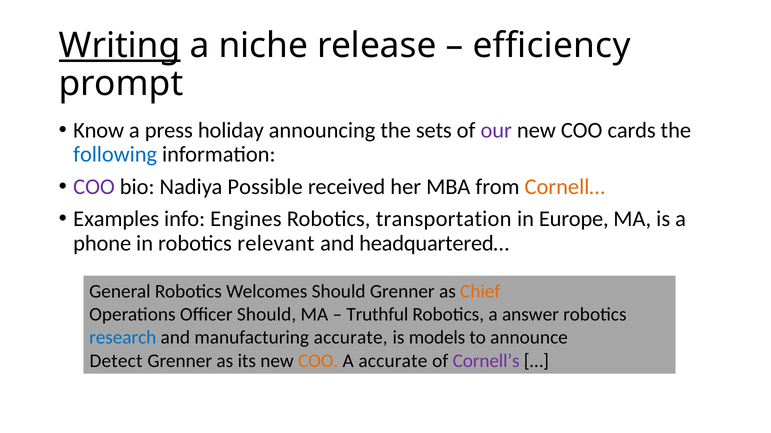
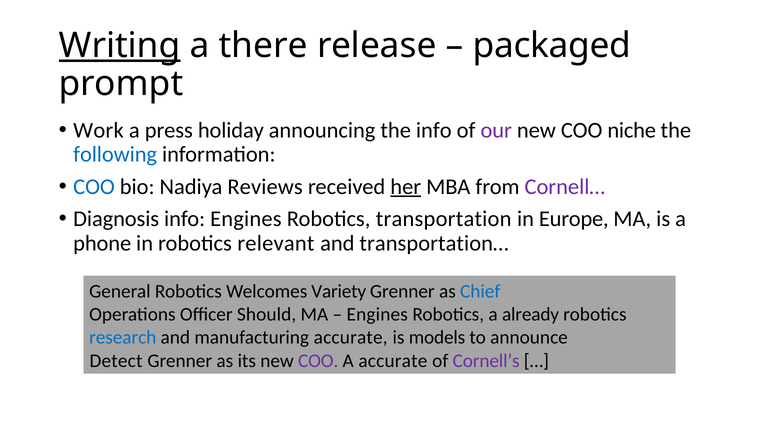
niche: niche -> there (263, 46)
efficiency: efficiency -> packaged (552, 46)
Know: Know -> Work (98, 130)
the sets: sets -> info (434, 130)
cards: cards -> niche (632, 130)
COO colour: purple -> blue (94, 187)
Possible: Possible -> Reviews (265, 187)
her underline: none -> present (406, 187)
Cornell… colour: orange -> purple (565, 187)
Examples: Examples -> Diagnosis (116, 219)
headquartered…: headquartered… -> transportation… (434, 244)
Welcomes Should: Should -> Variety (339, 292)
Chief colour: orange -> blue (480, 292)
Truthful: Truthful -> Engines (377, 315)
answer: answer -> already (531, 315)
COO colour: orange -> purple (318, 361)
